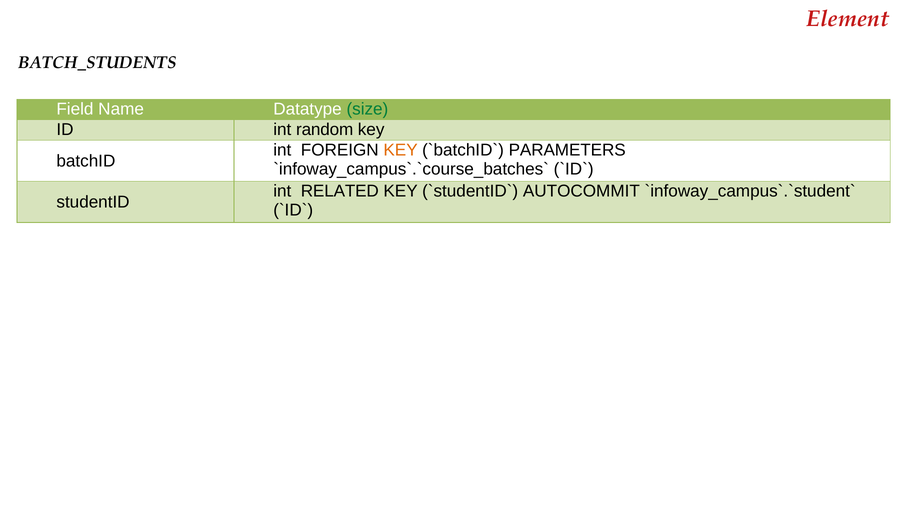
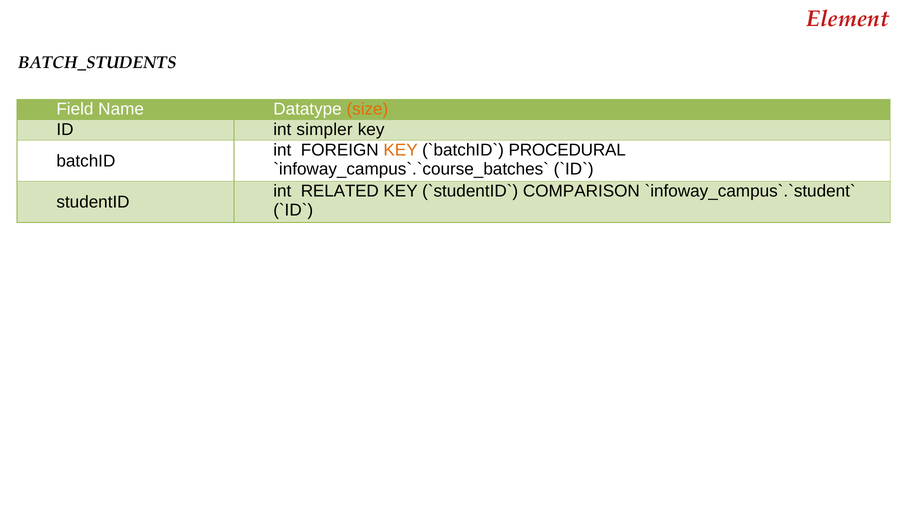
size colour: green -> orange (367, 109)
random: random -> simpler (325, 130)
PARAMETERS: PARAMETERS -> PROCEDURAL (567, 150)
AUTOCOMMIT: AUTOCOMMIT -> COMPARISON (581, 191)
